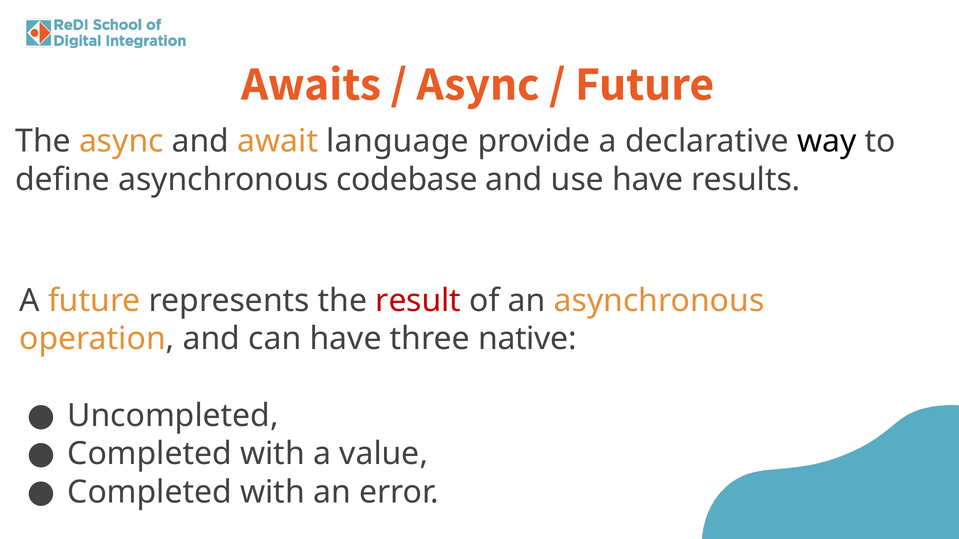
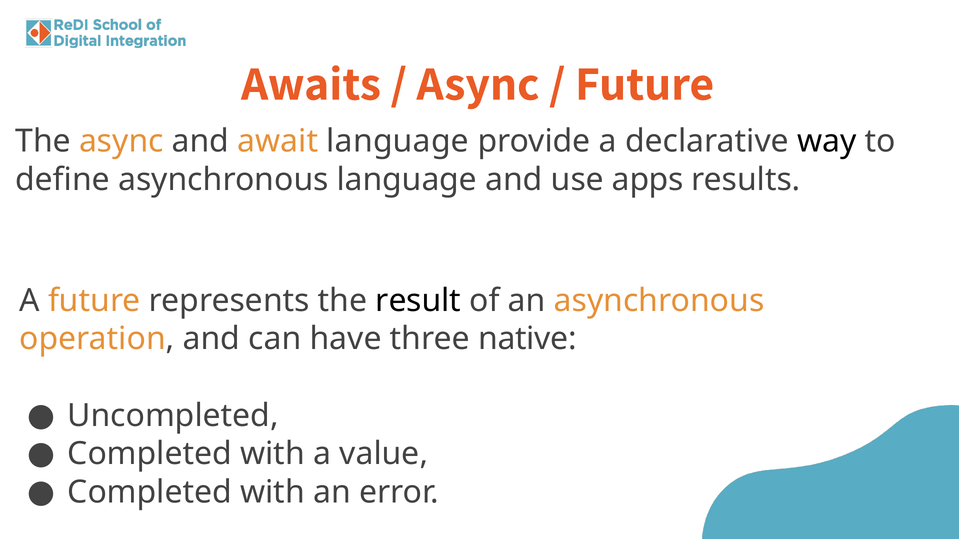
asynchronous codebase: codebase -> language (407, 180)
use have: have -> apps (648, 180)
result colour: red -> black (418, 301)
